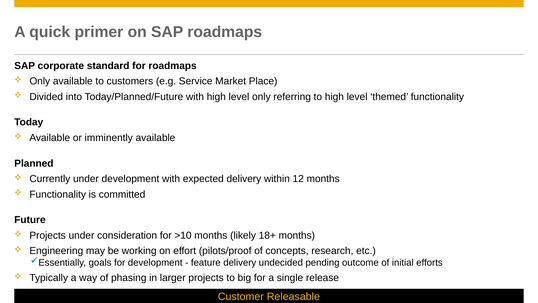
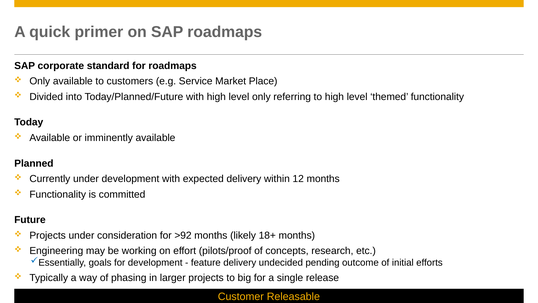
>10: >10 -> >92 (183, 235)
